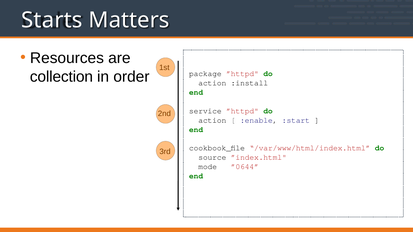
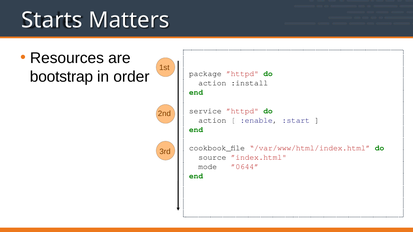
collection: collection -> bootstrap (61, 77)
